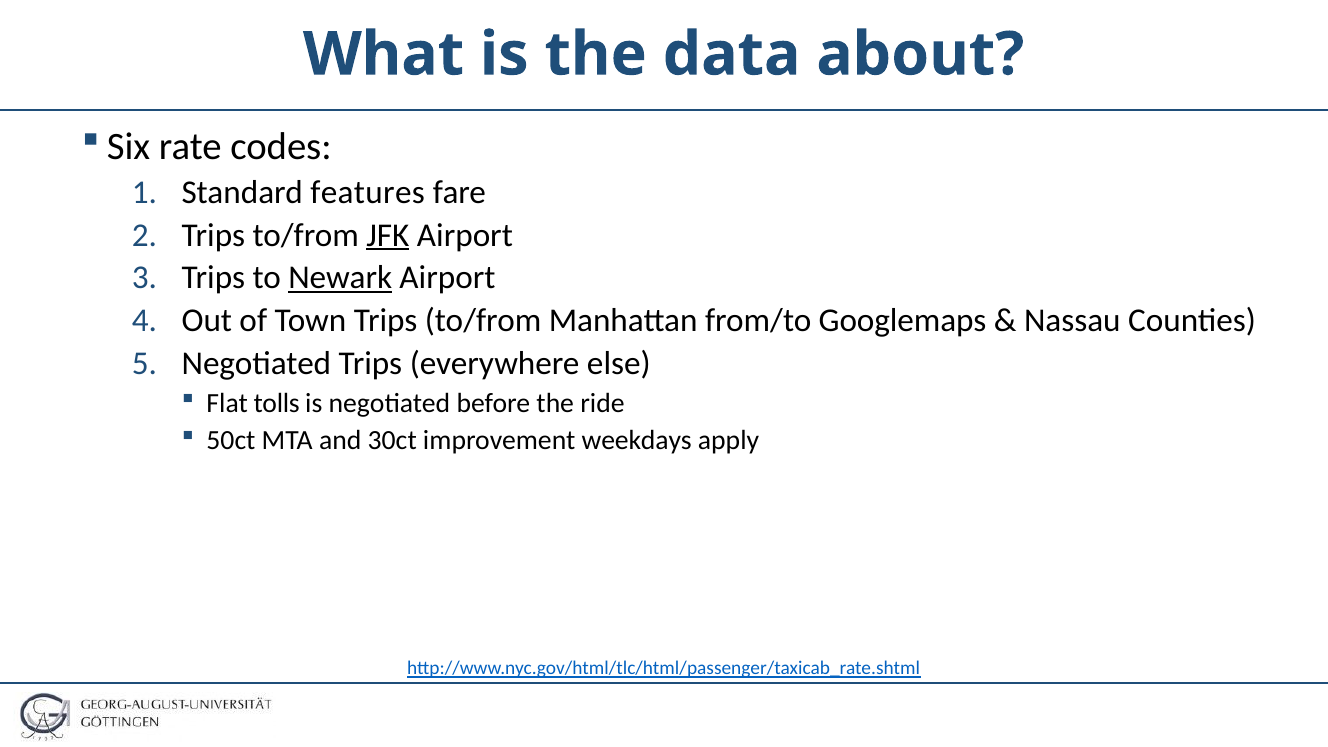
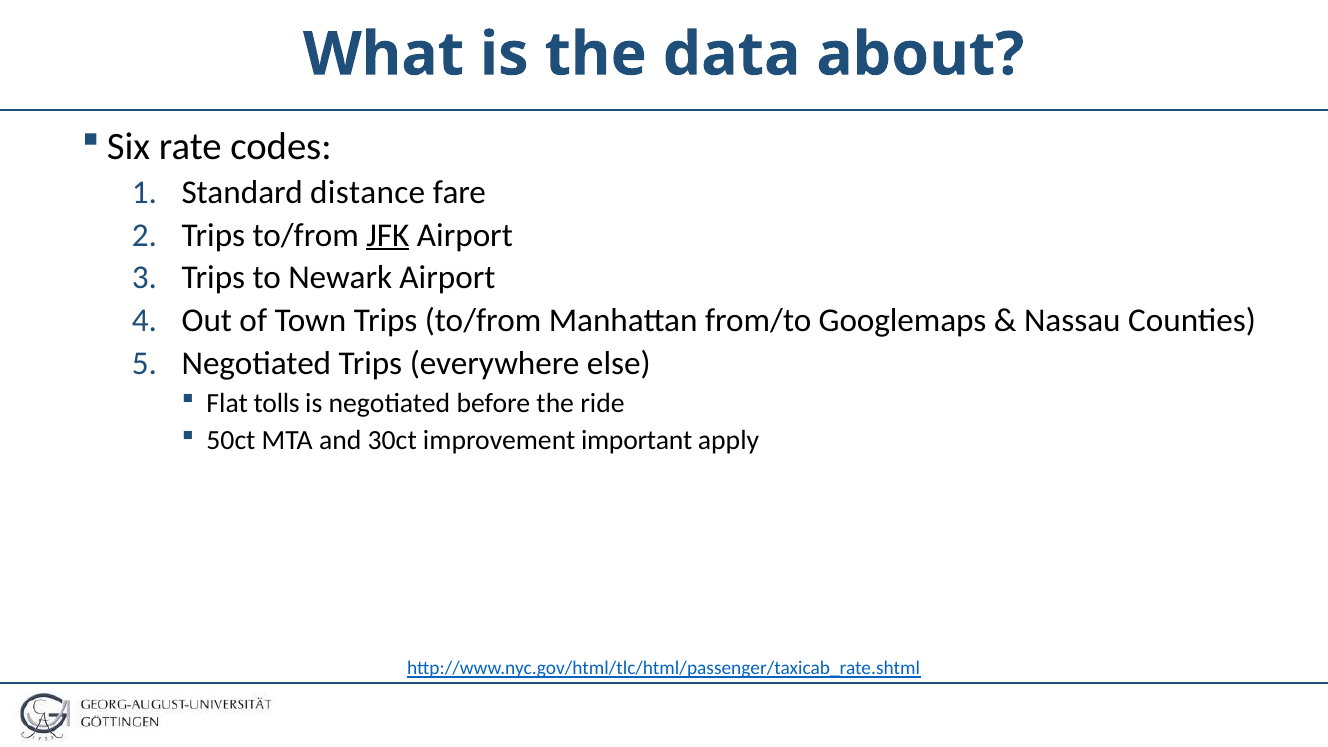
features: features -> distance (368, 192)
Newark underline: present -> none (340, 278)
weekdays: weekdays -> important (637, 440)
